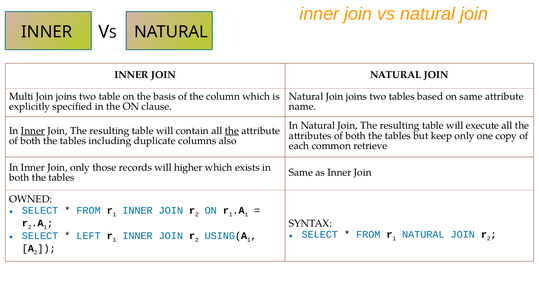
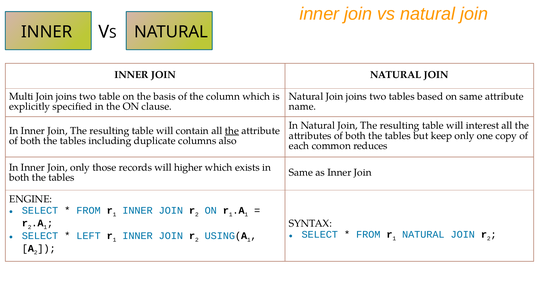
execute: execute -> interest (483, 126)
Inner underline: present -> none (33, 131)
retrieve: retrieve -> reduces (370, 146)
OWNED: OWNED -> ENGINE (31, 199)
